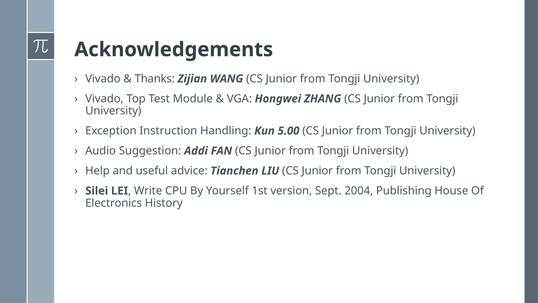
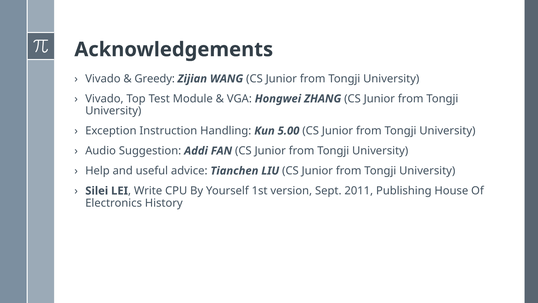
Thanks: Thanks -> Greedy (155, 79)
2004: 2004 -> 2011 (359, 191)
